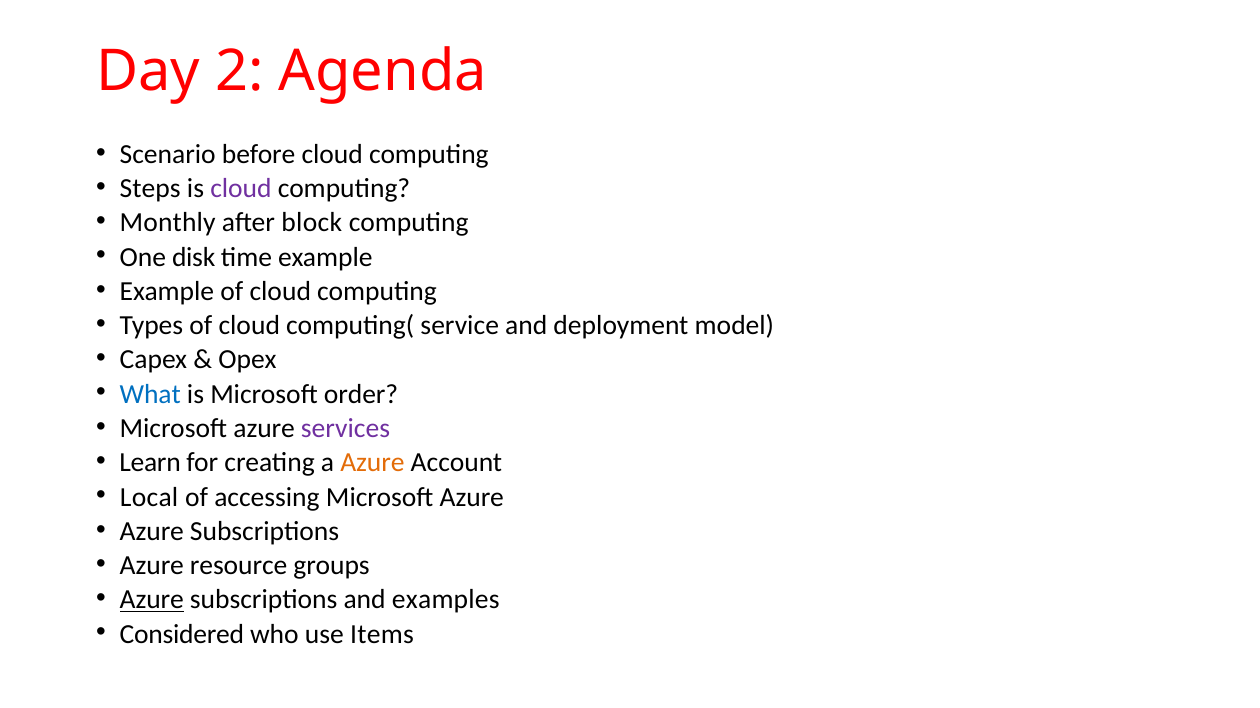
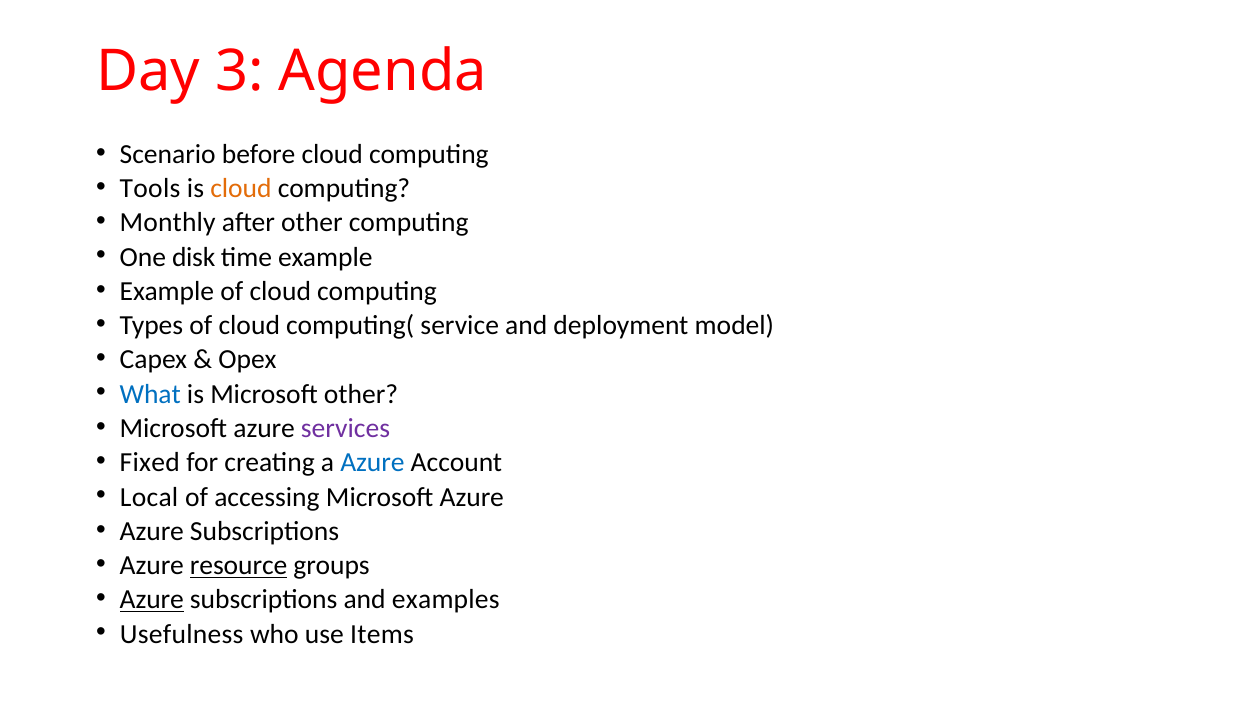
2: 2 -> 3 (239, 71)
Steps: Steps -> Tools (150, 189)
cloud colour: purple -> orange (241, 189)
after block: block -> other (312, 223)
Microsoft order: order -> other (361, 395)
Learn: Learn -> Fixed (150, 463)
Azure colour: orange -> blue (372, 463)
resource underline: none -> present (239, 566)
Considered: Considered -> Usefulness (182, 635)
